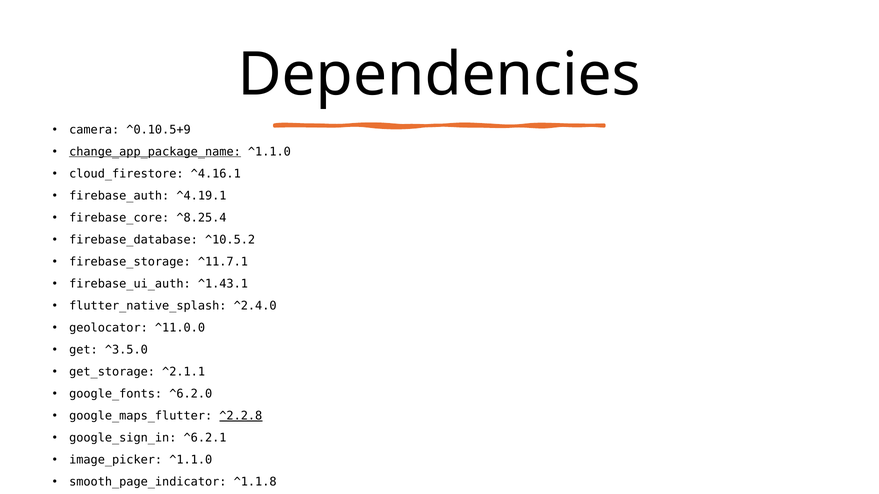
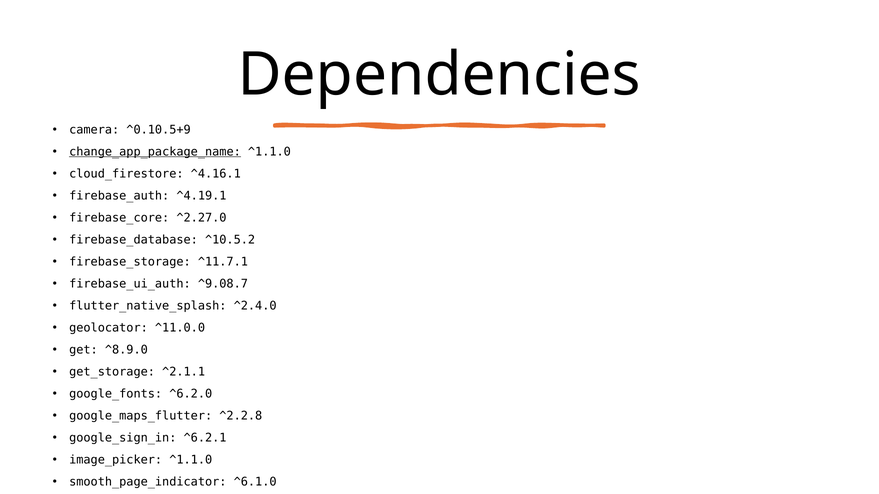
^8.25.4: ^8.25.4 -> ^2.27.0 (201, 218)
^1.43.1: ^1.43.1 -> ^9.08.7 (223, 284)
^3.5.0: ^3.5.0 -> ^8.9.0 (126, 350)
^2.2.8 underline: present -> none (241, 416)
^1.1.8: ^1.1.8 -> ^6.1.0 (255, 482)
